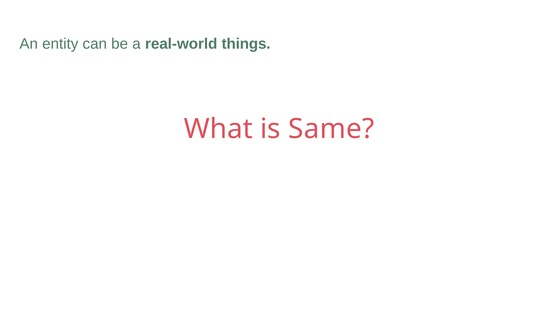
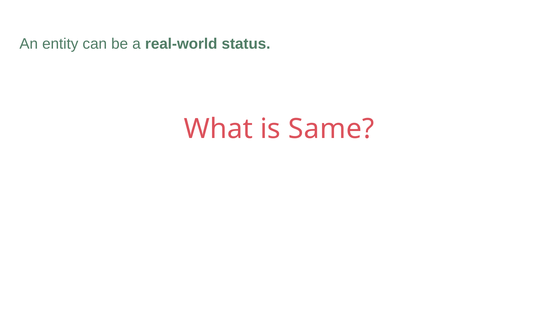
things: things -> status (246, 44)
